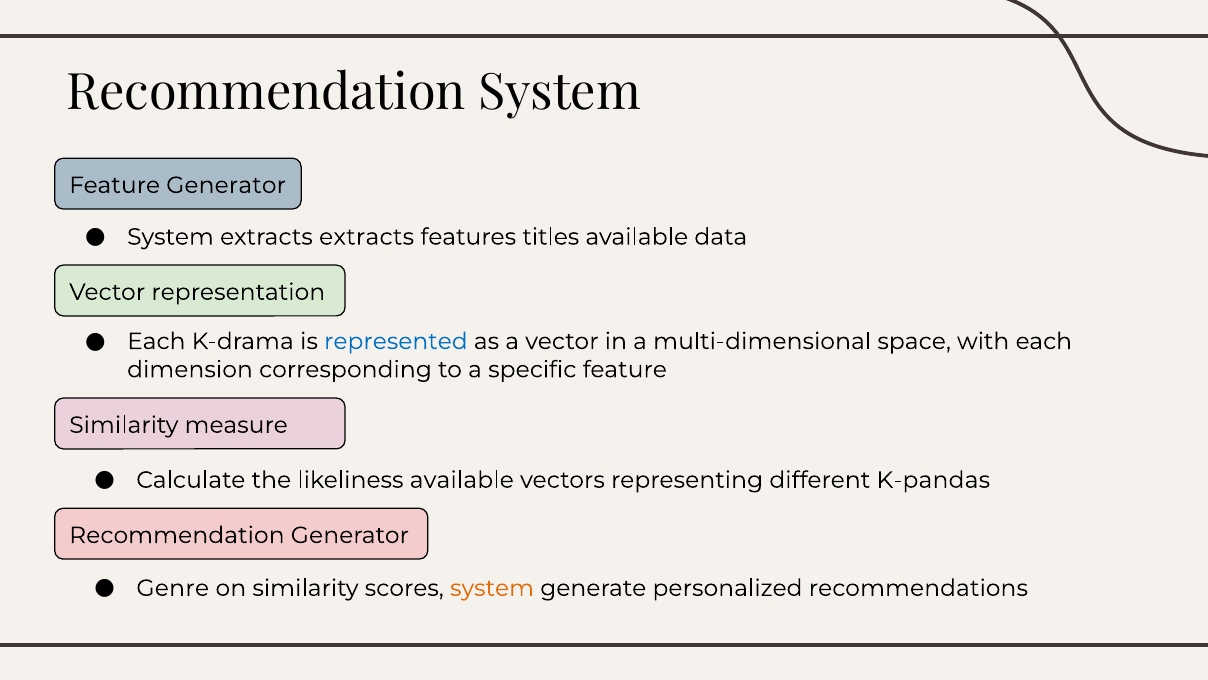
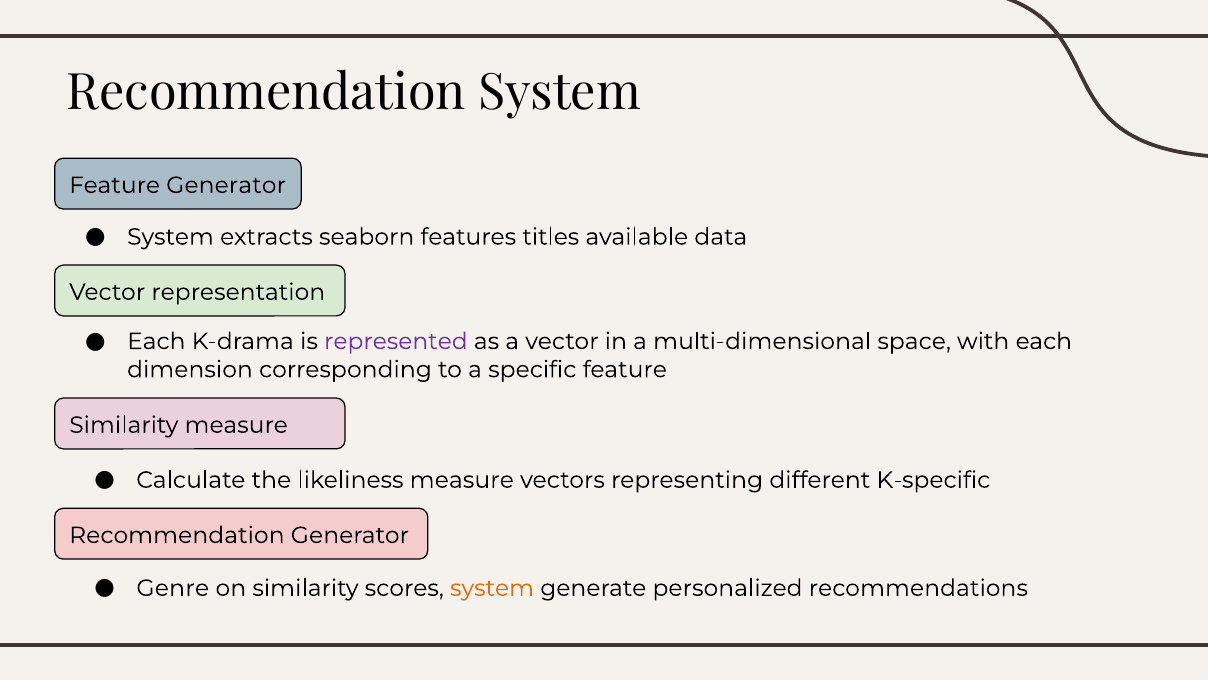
extracts extracts: extracts -> seaborn (367, 237)
represented colour: blue -> purple (396, 341)
likeliness available: available -> measure (462, 480)
K-pandas: K-pandas -> K-specific (933, 480)
